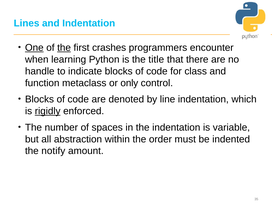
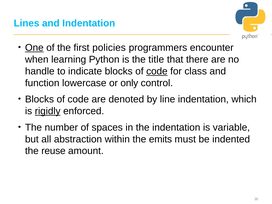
the underline: present -> none (64, 48)
crashes: crashes -> policies (109, 48)
code underline: none -> present (157, 71)
metaclass: metaclass -> lowercase (84, 83)
order: order -> emits (160, 139)
notify: notify -> reuse (53, 151)
